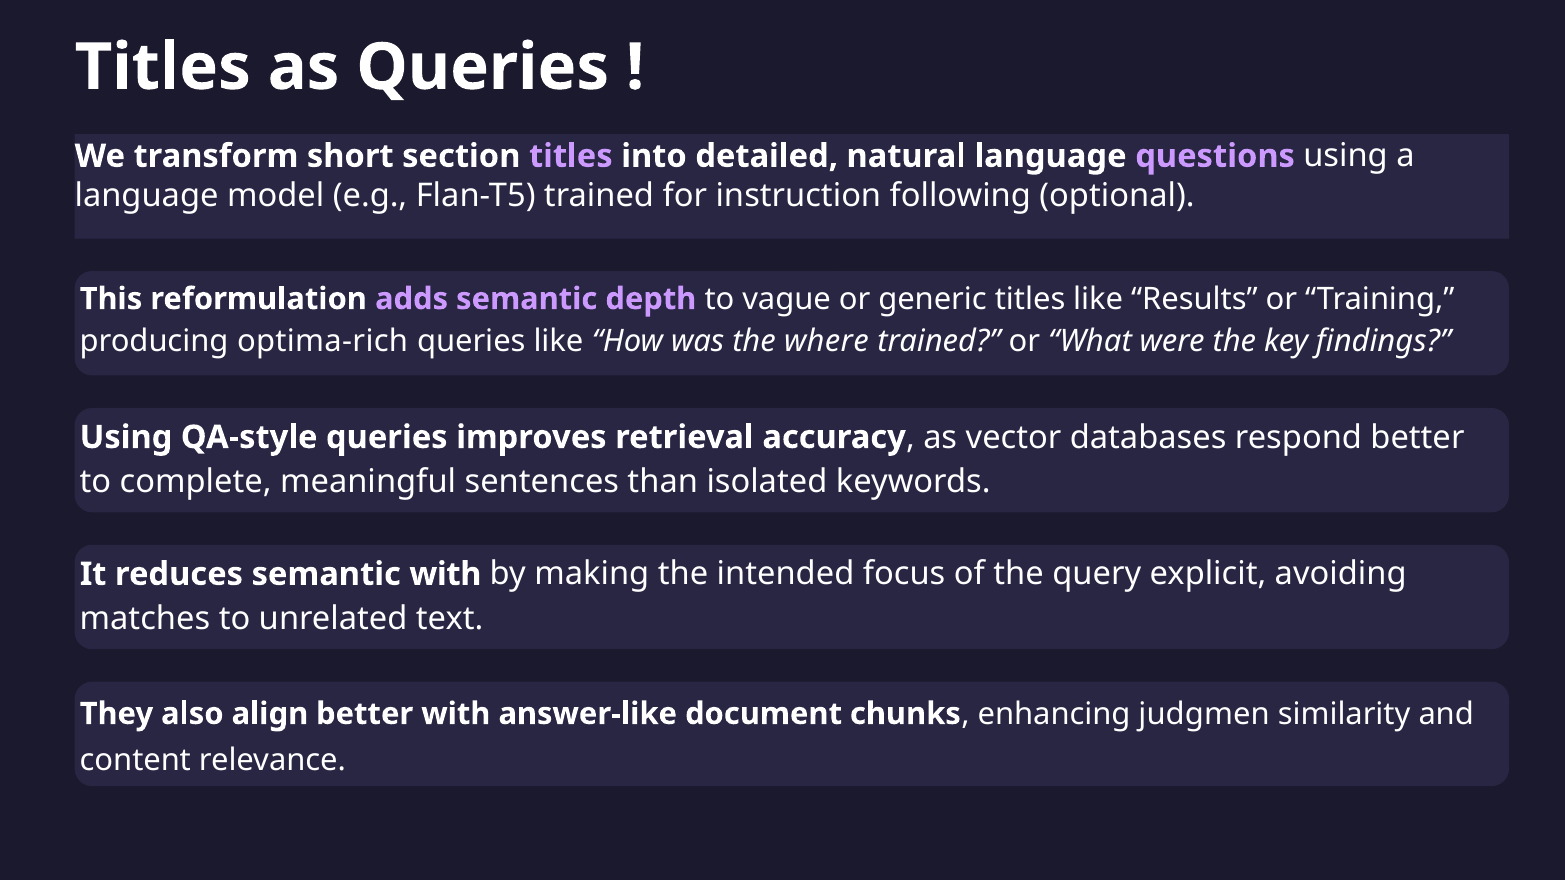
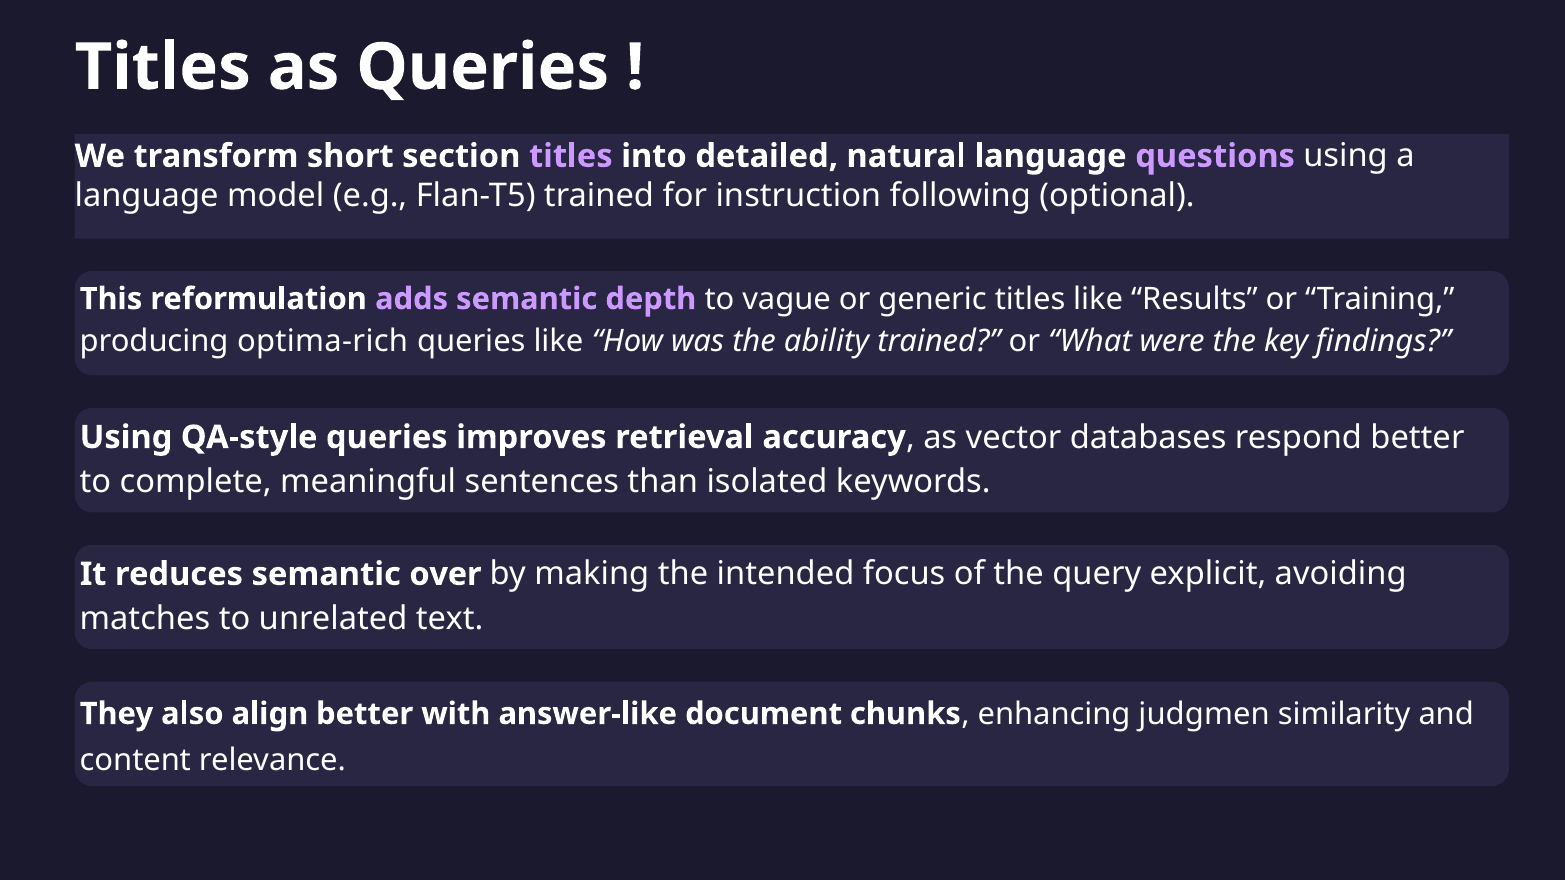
where: where -> ability (826, 341)
semantic with: with -> over (445, 574)
